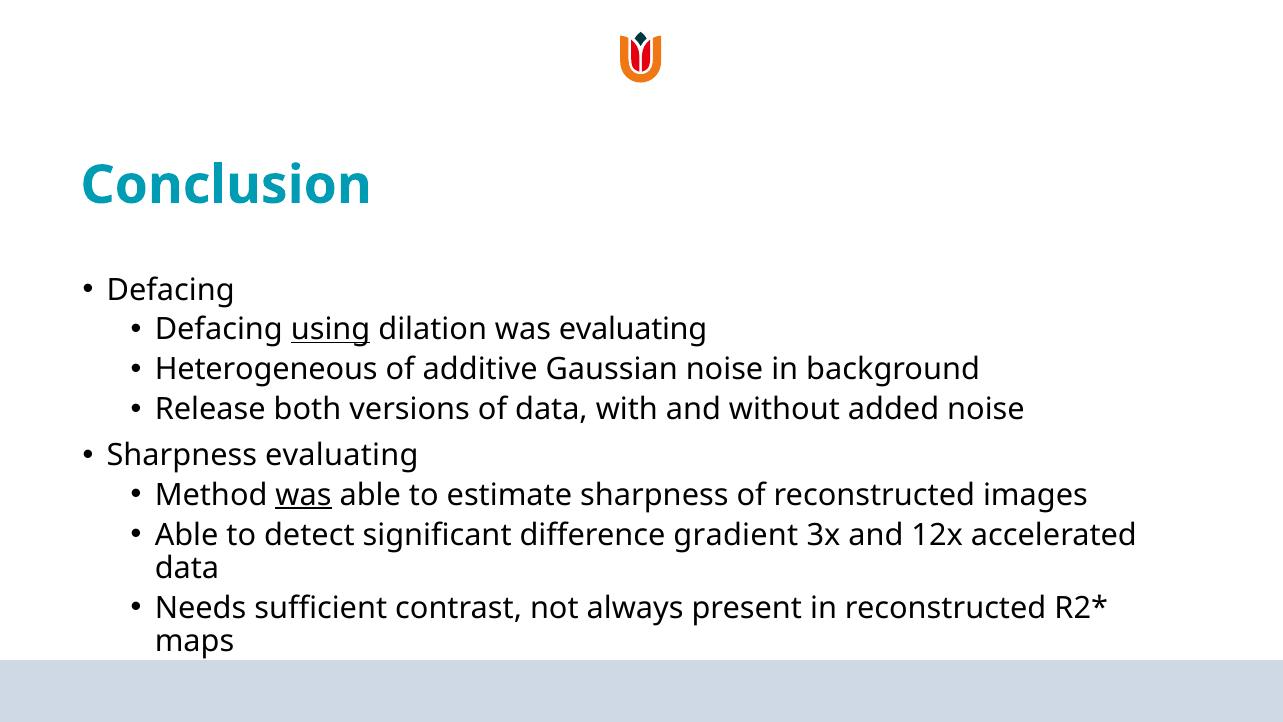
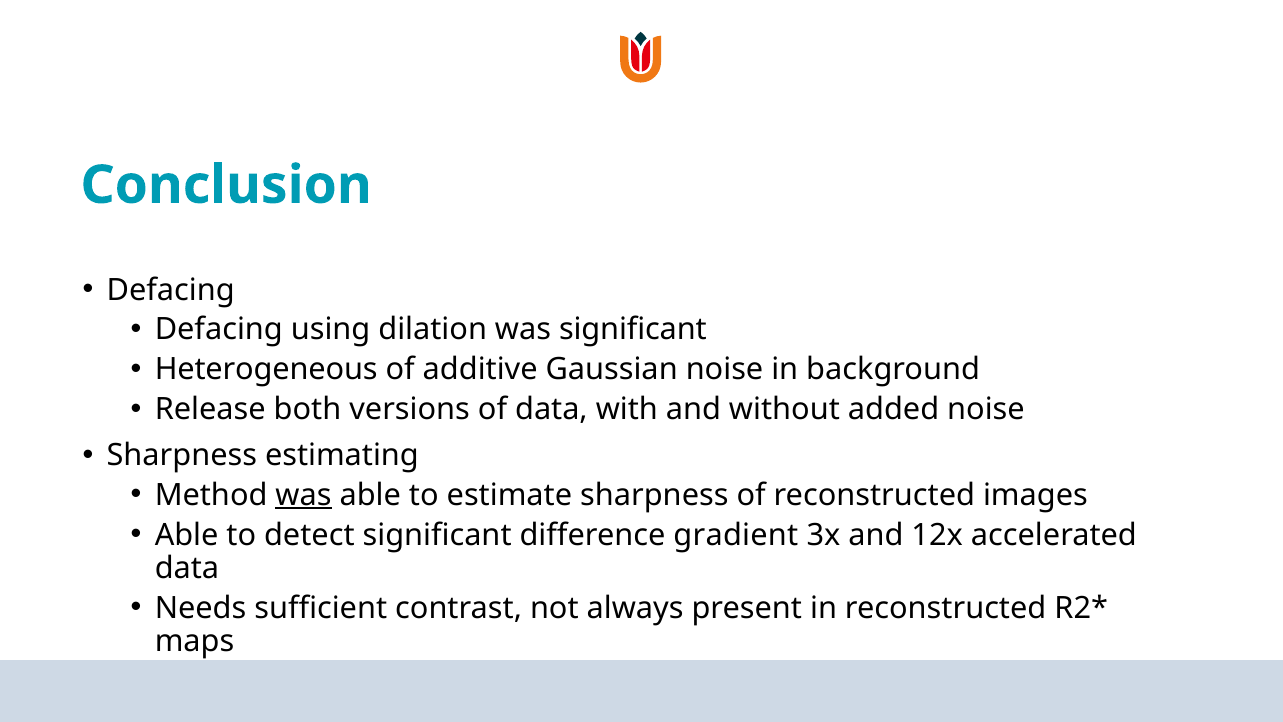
using underline: present -> none (331, 329)
was evaluating: evaluating -> significant (633, 329)
Sharpness evaluating: evaluating -> estimating (342, 455)
